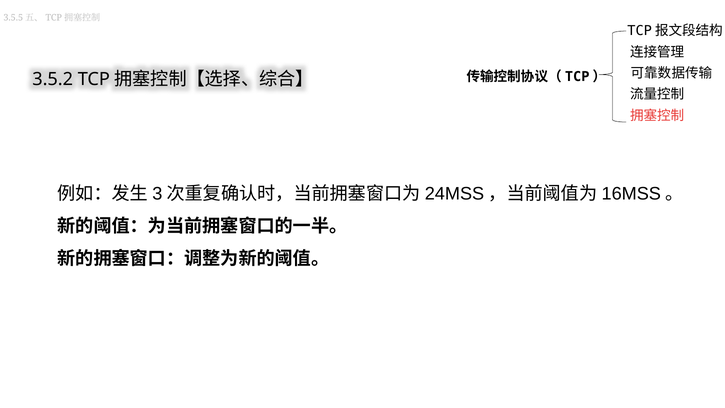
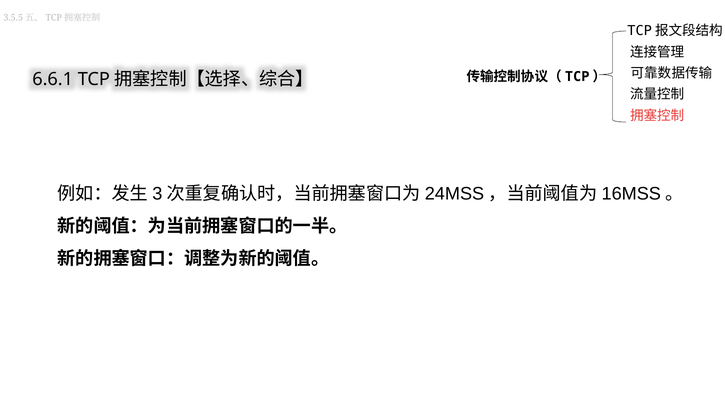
3.5.2: 3.5.2 -> 6.6.1 (53, 79)
